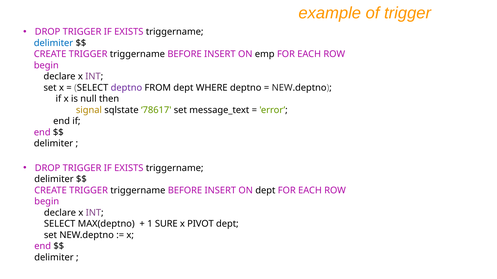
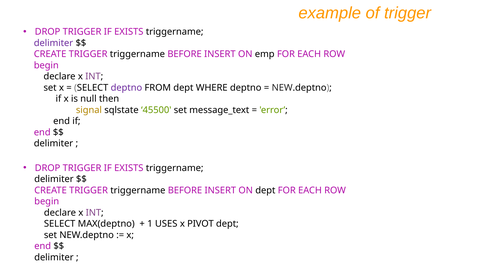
delimiter colour: blue -> purple (54, 43)
78617: 78617 -> 45500 (156, 110)
SURE: SURE -> USES (166, 224)
